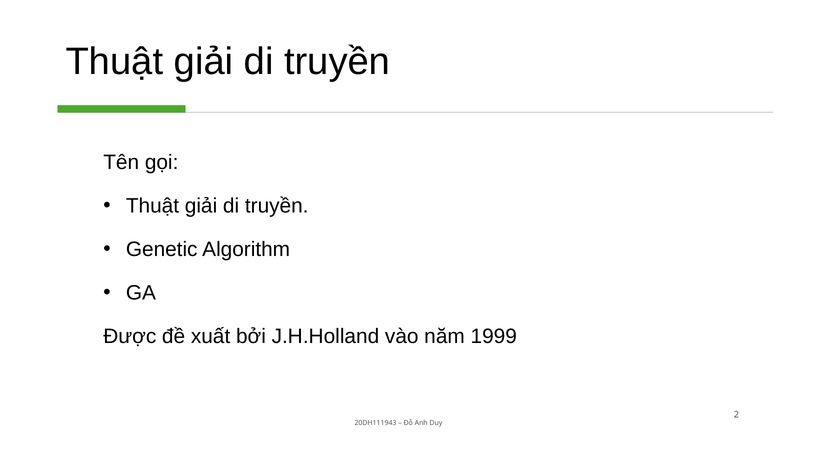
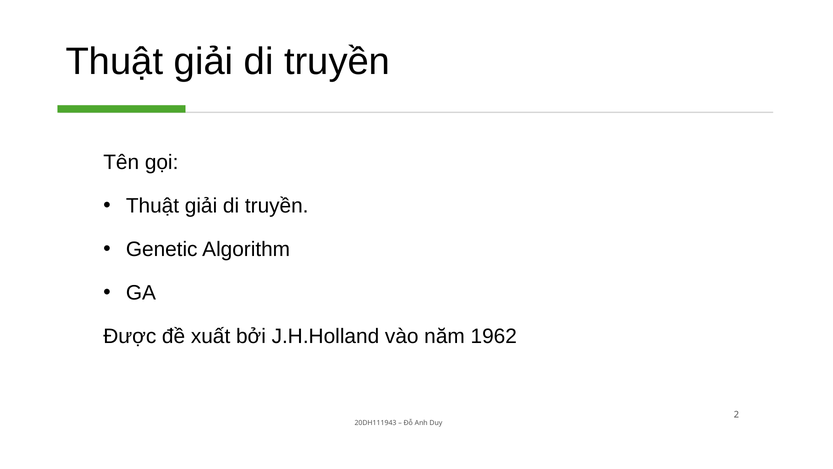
1999: 1999 -> 1962 (494, 336)
